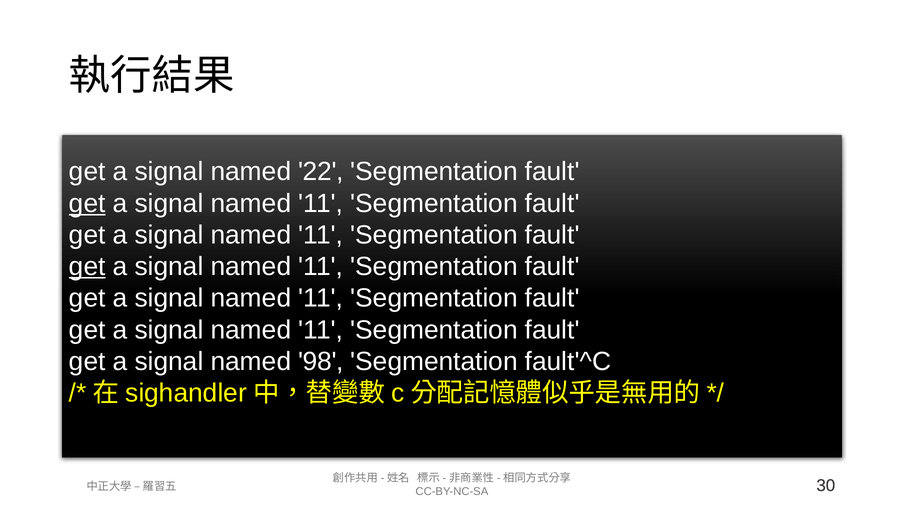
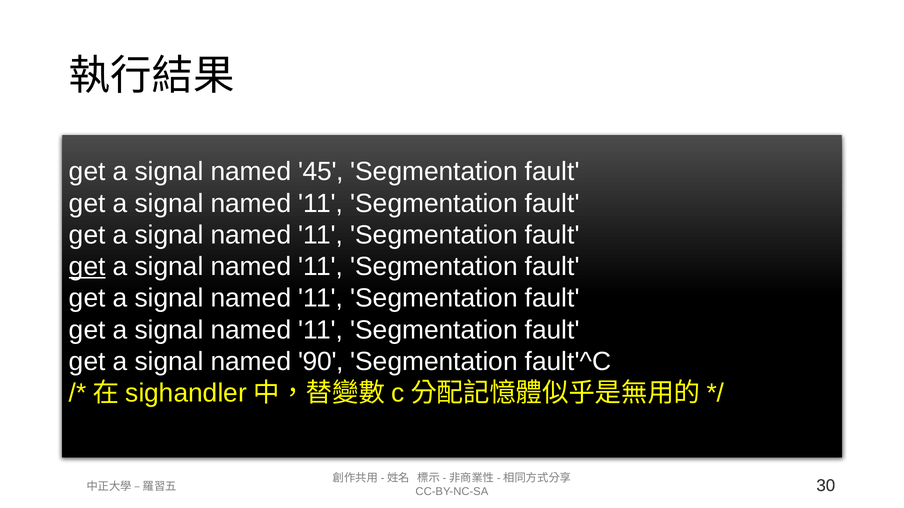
22: 22 -> 45 (321, 172)
get underline: present -> none (87, 204)
98: 98 -> 90 (321, 362)
